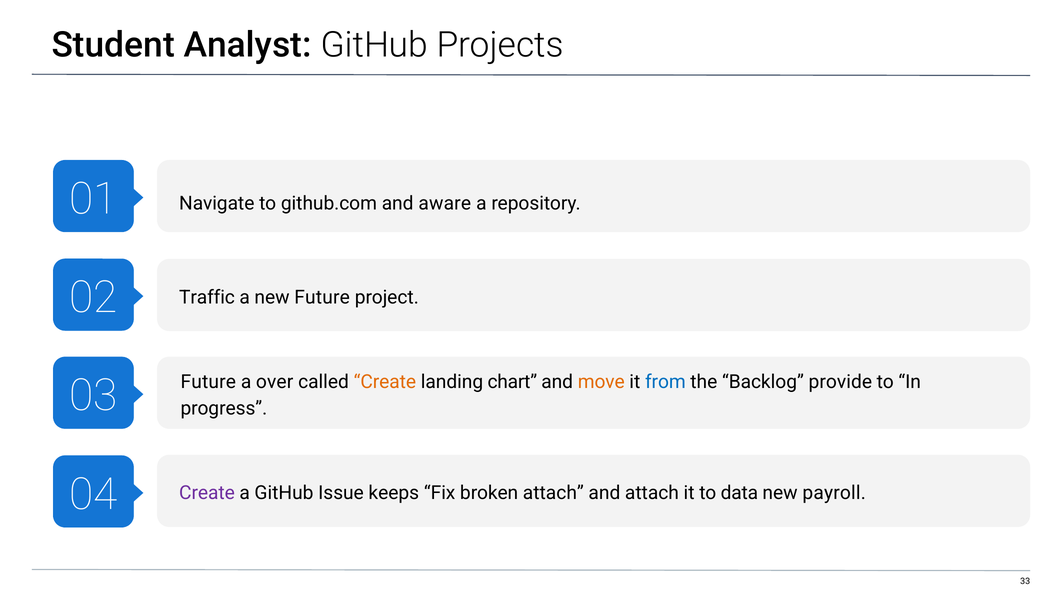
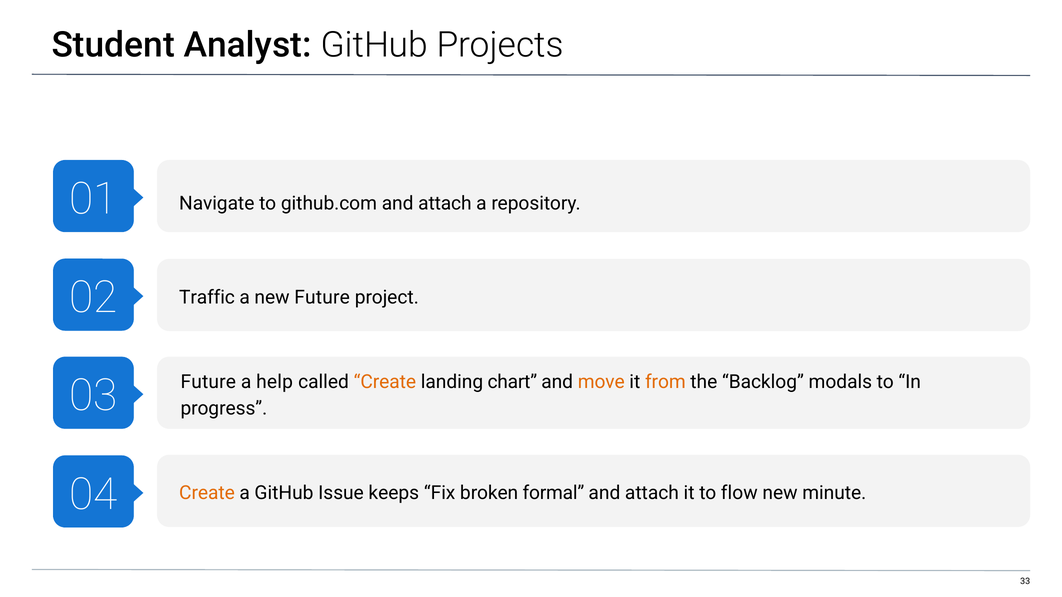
github.com and aware: aware -> attach (445, 203)
over: over -> help (275, 382)
from colour: blue -> orange (665, 382)
provide: provide -> modals (840, 382)
Create colour: purple -> orange (207, 493)
broken attach: attach -> formal (553, 493)
data: data -> flow (739, 493)
payroll: payroll -> minute (834, 493)
